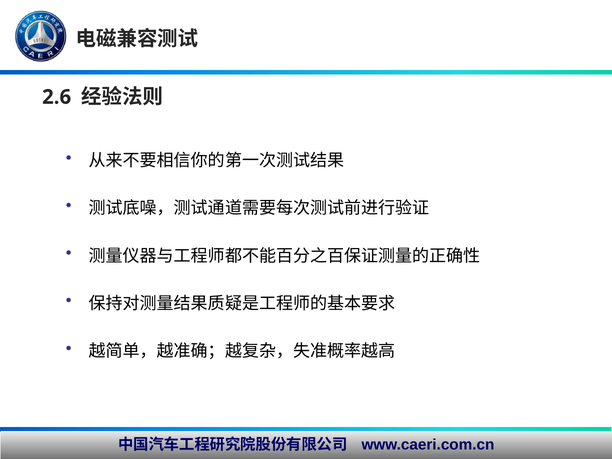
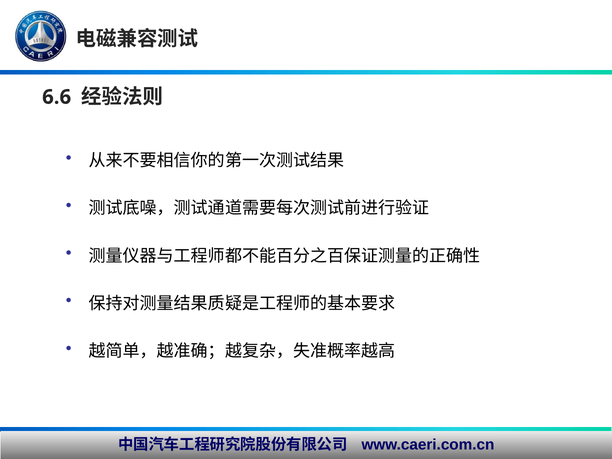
2.6: 2.6 -> 6.6 (57, 97)
